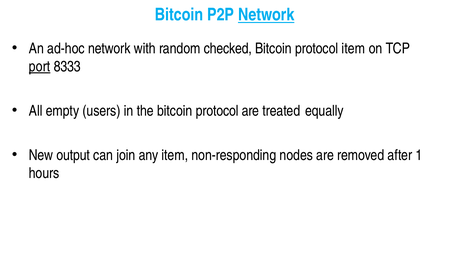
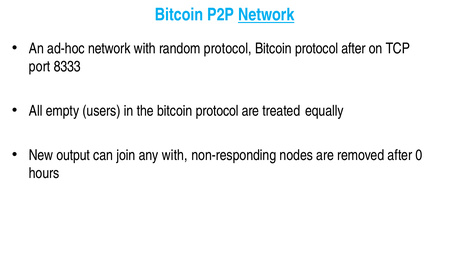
random checked: checked -> protocol (228, 48)
protocol item: item -> after (354, 48)
port underline: present -> none (40, 66)
any item: item -> with (175, 155)
1: 1 -> 0 (419, 155)
